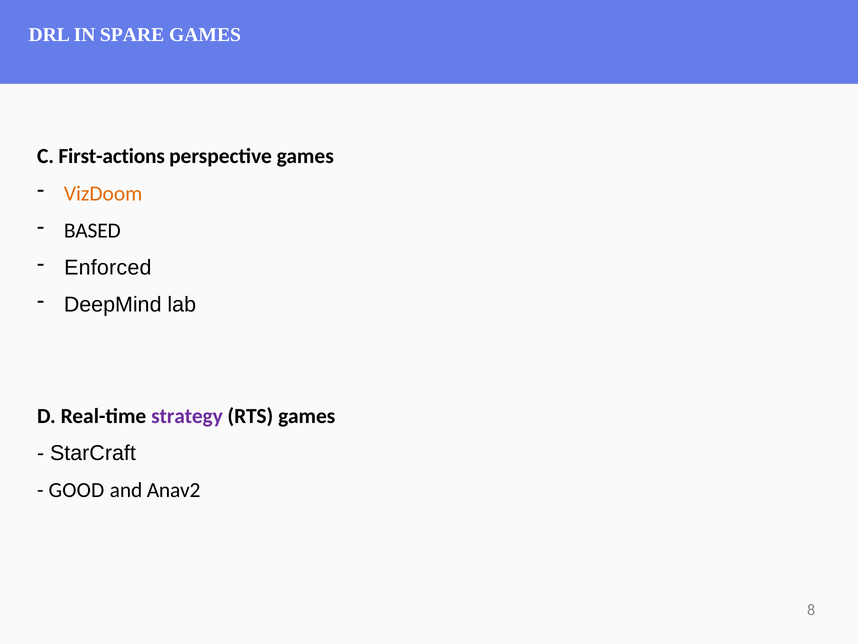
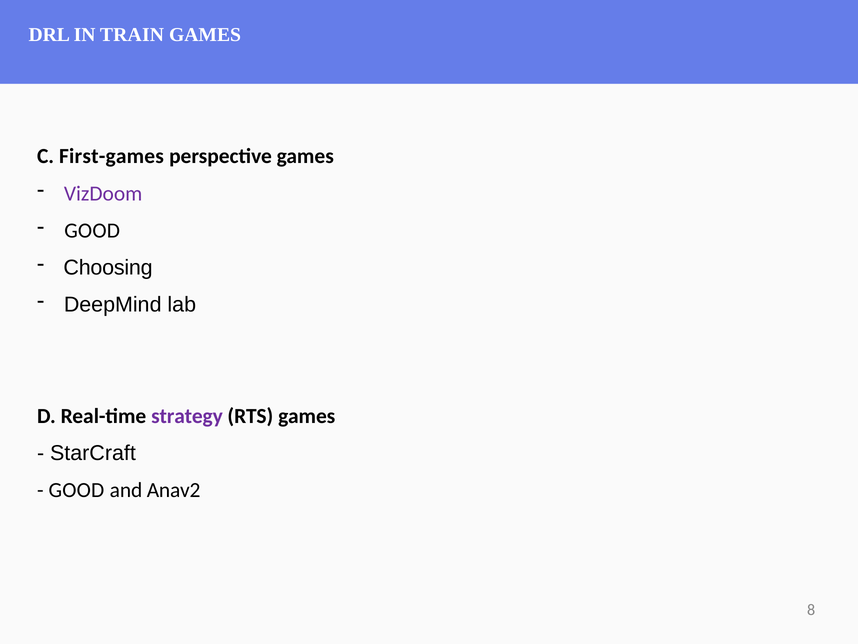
SPARE: SPARE -> TRAIN (132, 35)
First-actions: First-actions -> First-games (111, 156)
VizDoom colour: orange -> purple (103, 193)
BASED: BASED -> GOOD (92, 230)
Enforced: Enforced -> Choosing (108, 267)
